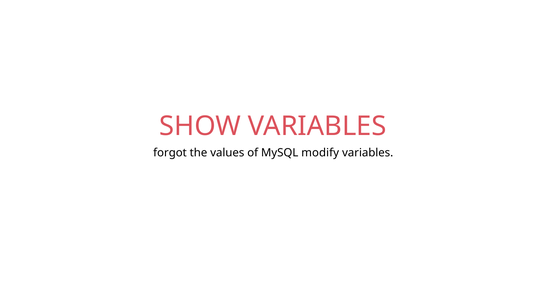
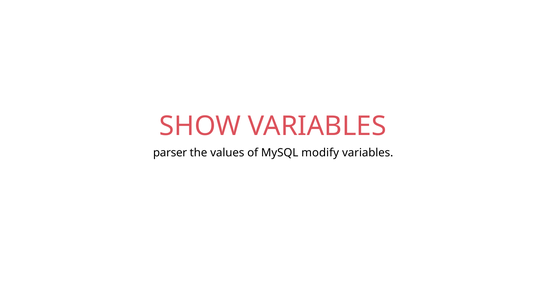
forgot: forgot -> parser (170, 153)
